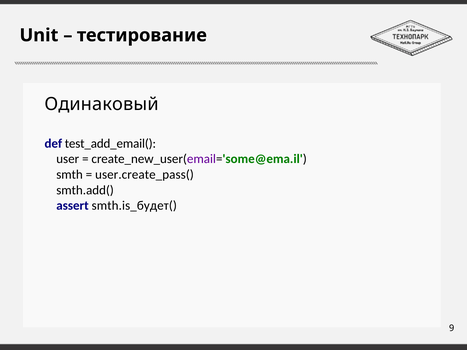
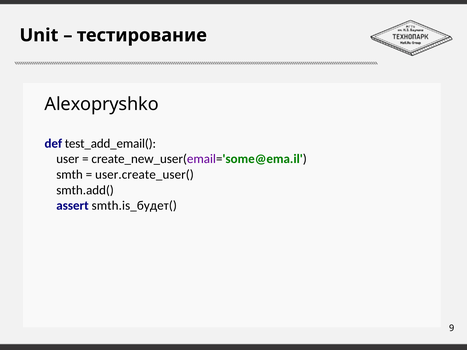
Одинаковый: Одинаковый -> Alexopryshko (102, 104)
user.create_pass(: user.create_pass( -> user.create_user( (144, 175)
